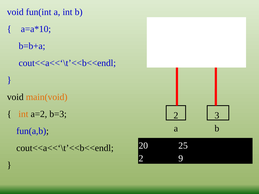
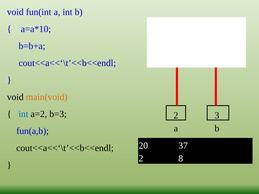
int colour: orange -> blue (23, 114)
25: 25 -> 37 (183, 146)
9: 9 -> 8 (181, 159)
